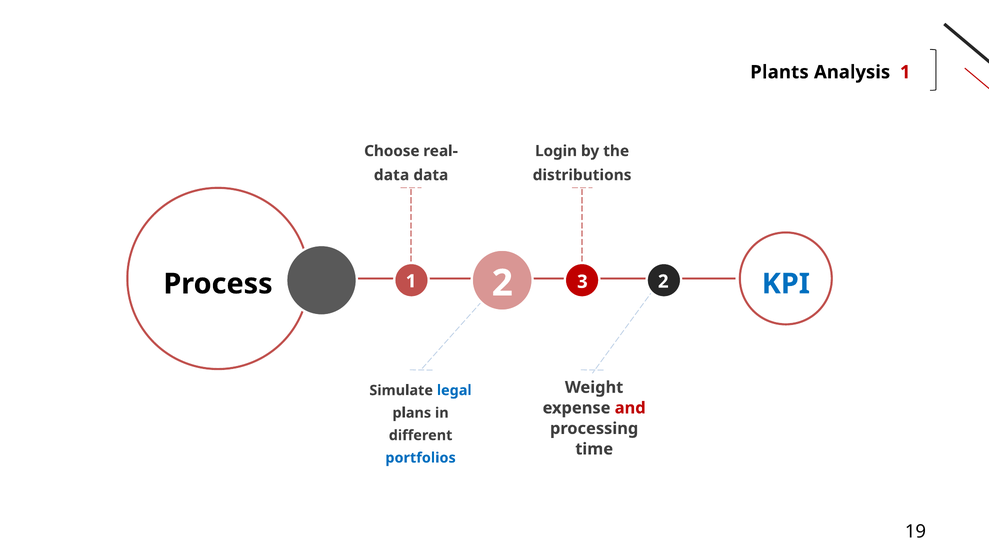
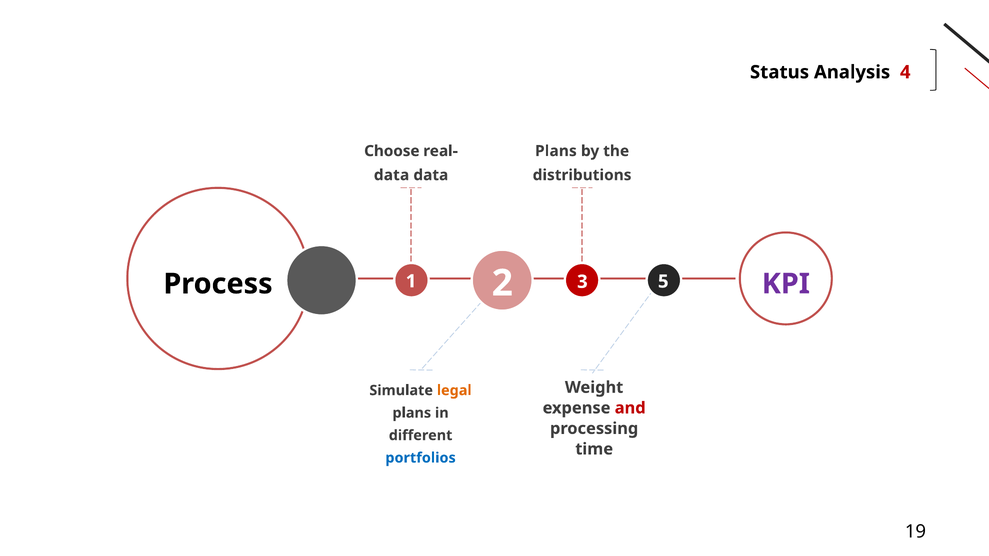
Plants: Plants -> Status (780, 72)
Analysis 1: 1 -> 4 (905, 72)
Login: Login -> Plans (556, 151)
KPI colour: blue -> purple (786, 284)
1 2: 2 -> 5 (663, 282)
legal colour: blue -> orange (454, 391)
